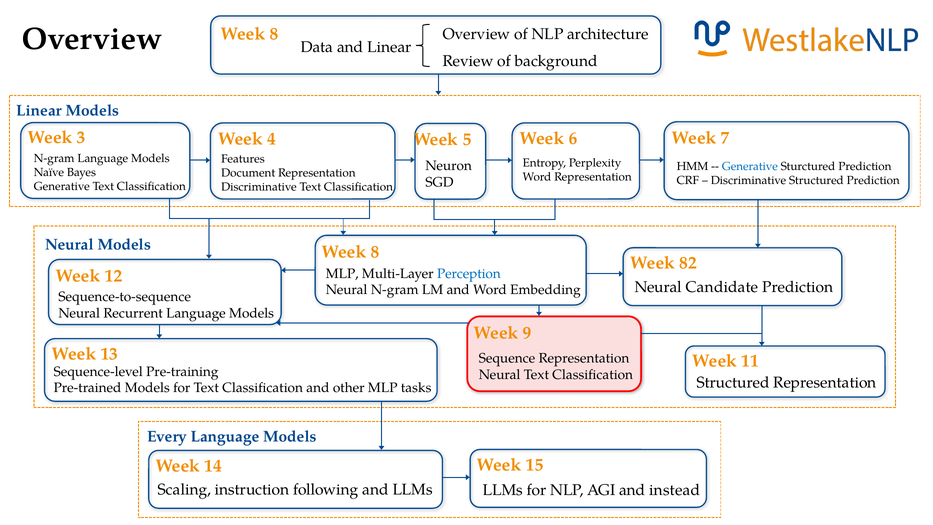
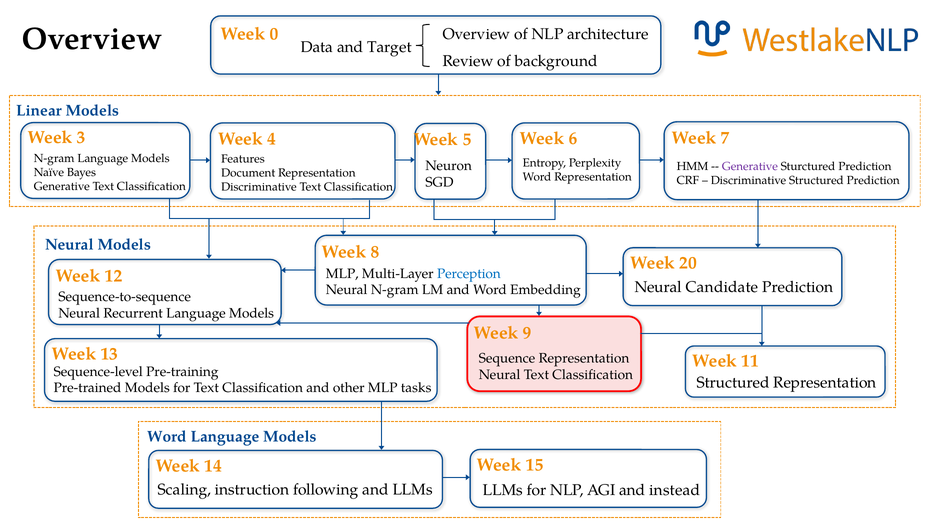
Overview Week 8: 8 -> 0 (274, 34)
and Linear: Linear -> Target (389, 47)
Generative colour: blue -> purple (750, 166)
82: 82 -> 20 (688, 263)
Every: Every -> Word (167, 437)
